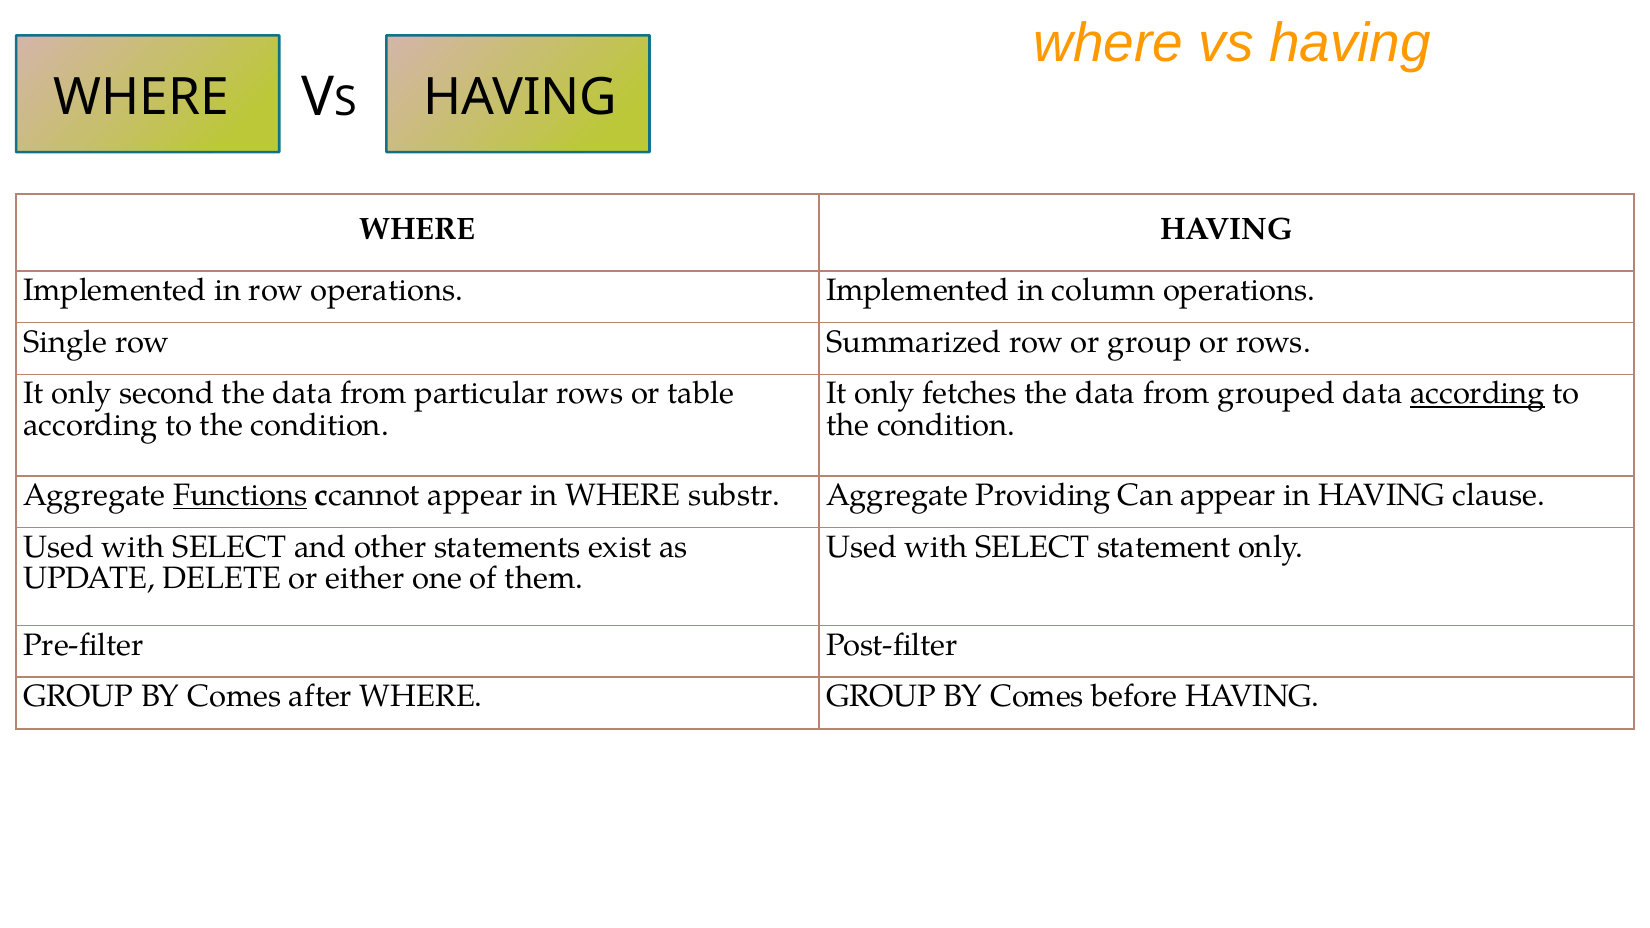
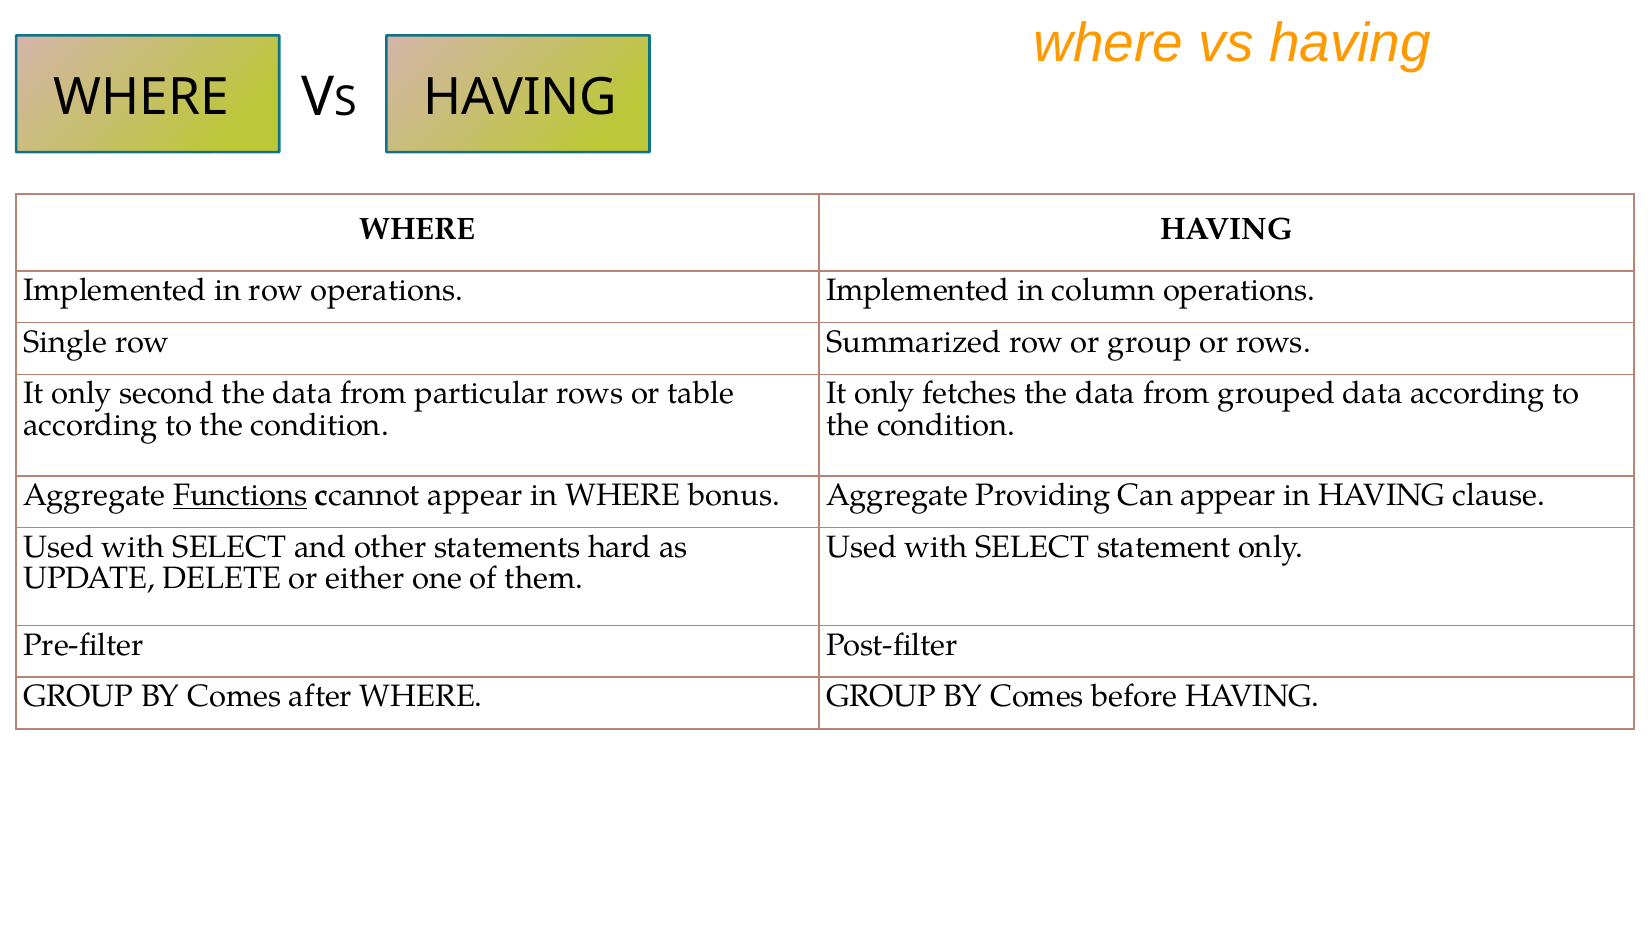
according underline: present -> none (1478, 394)
substr: substr -> bonus (734, 495)
exist: exist -> hard (620, 547)
